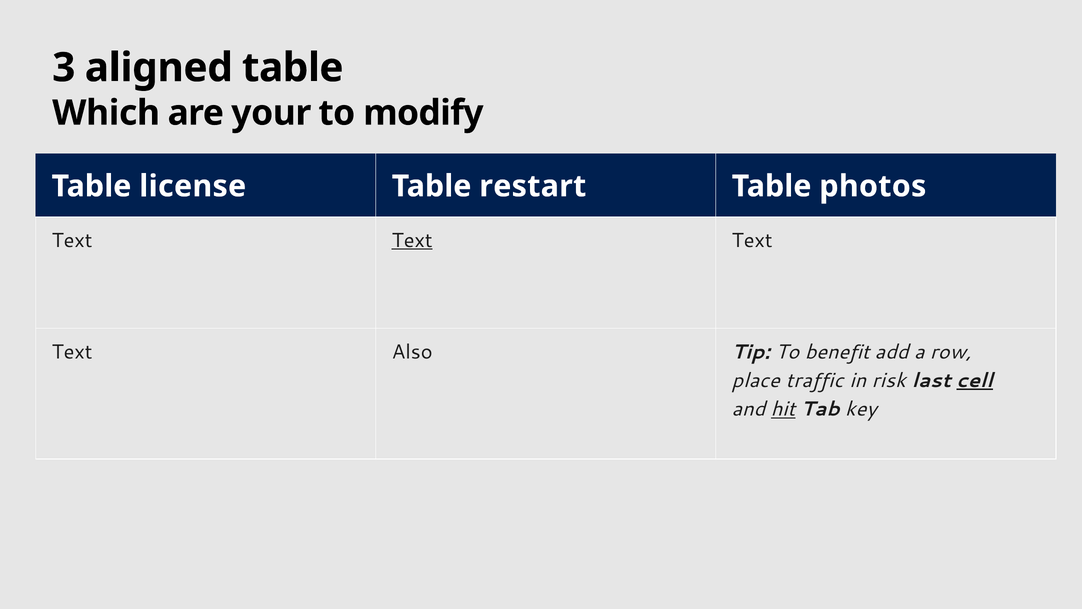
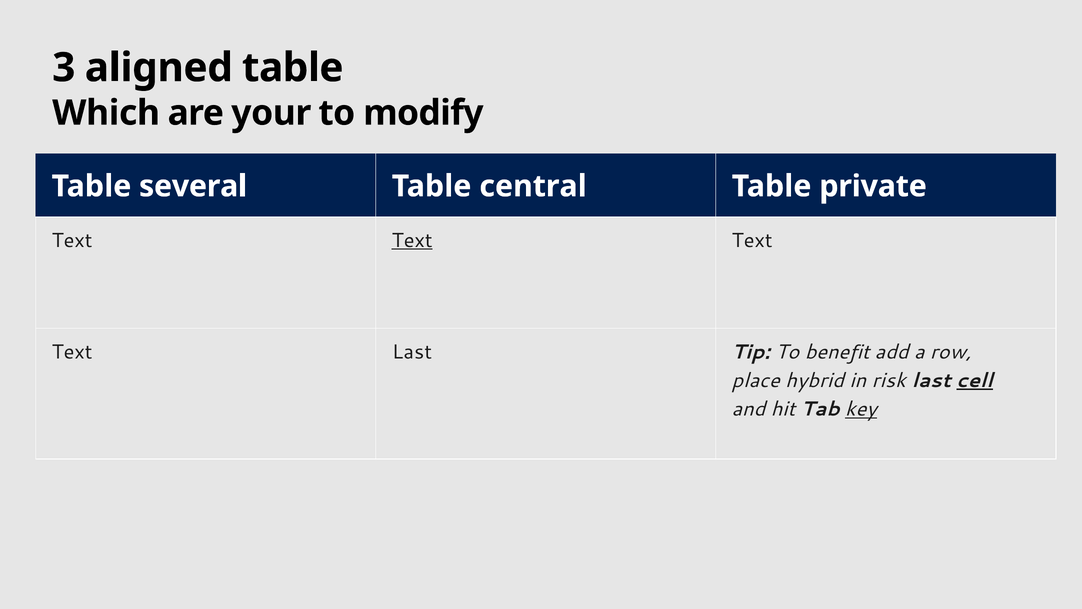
license: license -> several (193, 186)
restart: restart -> central (533, 186)
photos: photos -> private (873, 186)
Text Also: Also -> Last (412, 352)
traffic: traffic -> hybrid (815, 380)
hit underline: present -> none (783, 409)
key underline: none -> present (861, 409)
